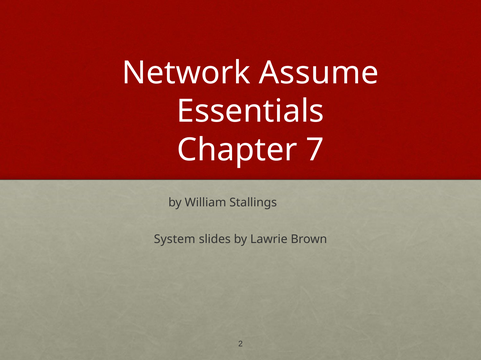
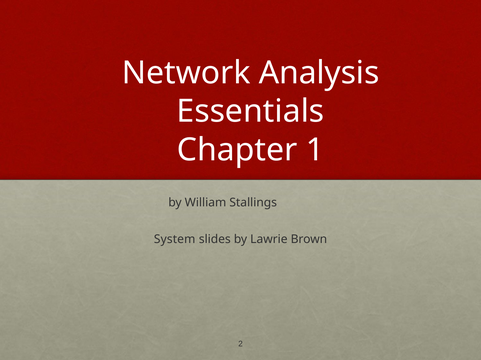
Assume: Assume -> Analysis (319, 73)
7: 7 -> 1 (315, 150)
